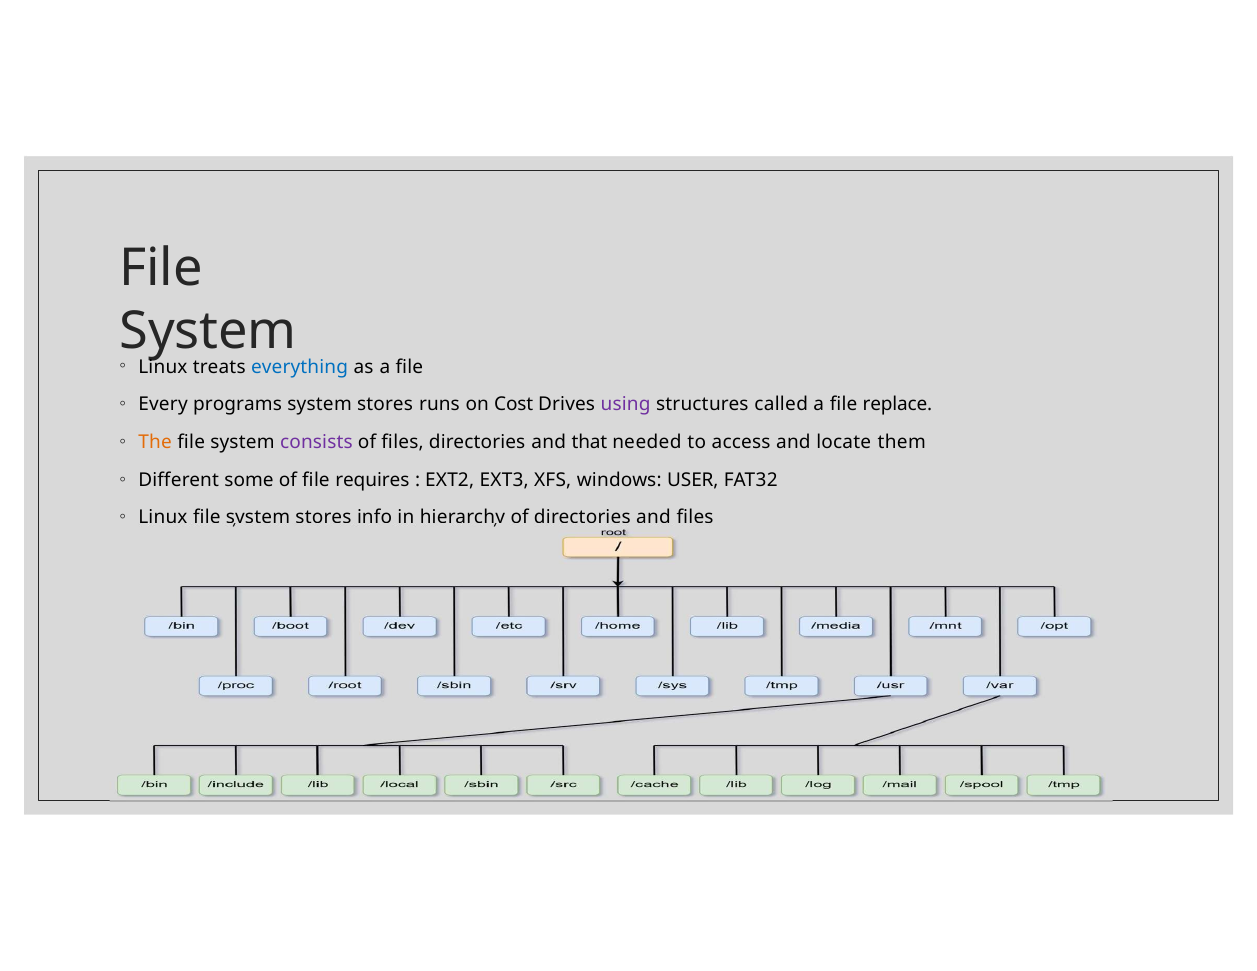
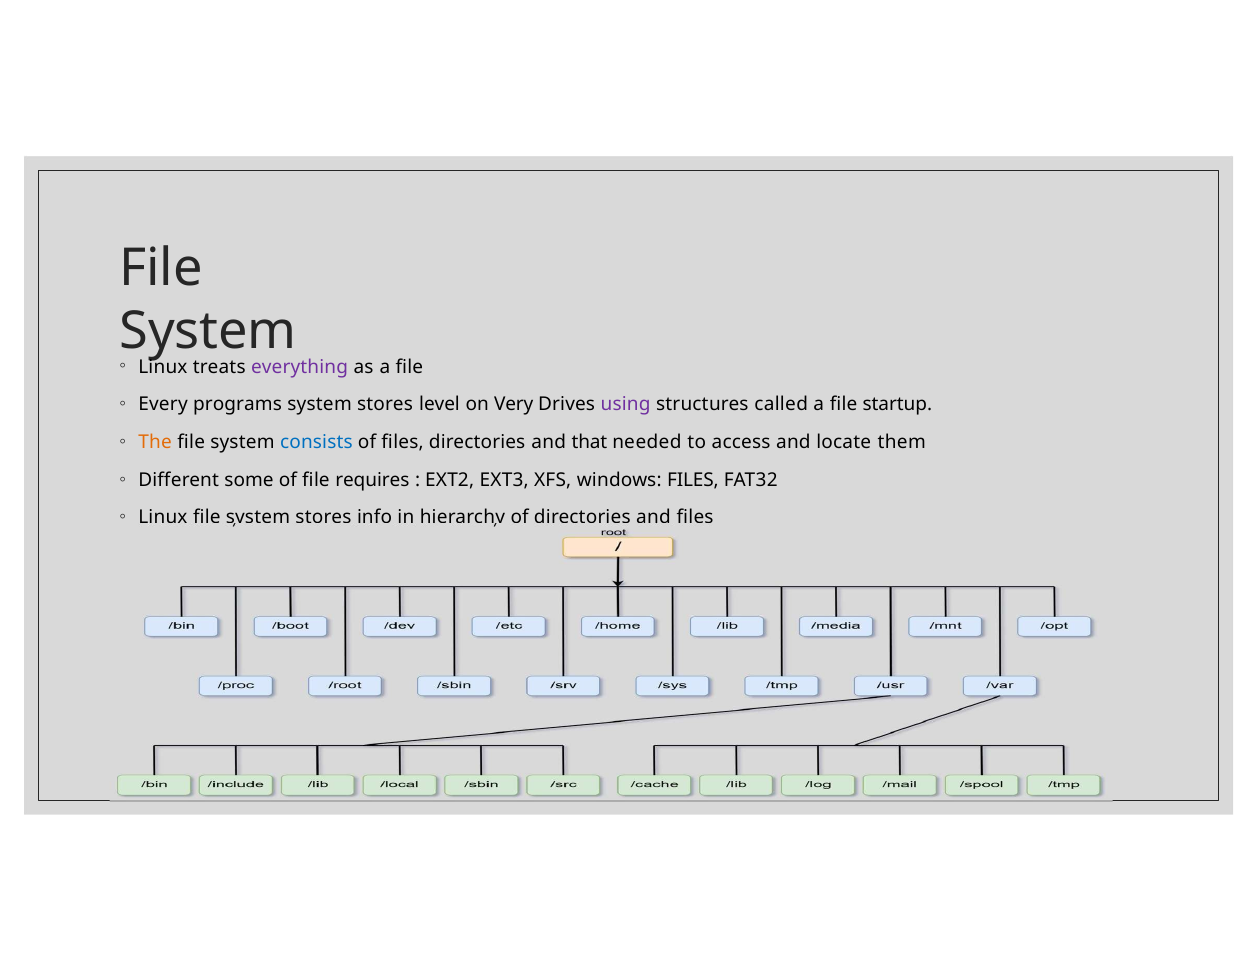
everything colour: blue -> purple (300, 367)
runs: runs -> level (440, 405)
Cost: Cost -> Very (514, 405)
replace: replace -> startup (897, 405)
consists colour: purple -> blue (316, 442)
windows USER: USER -> FILES (693, 480)
